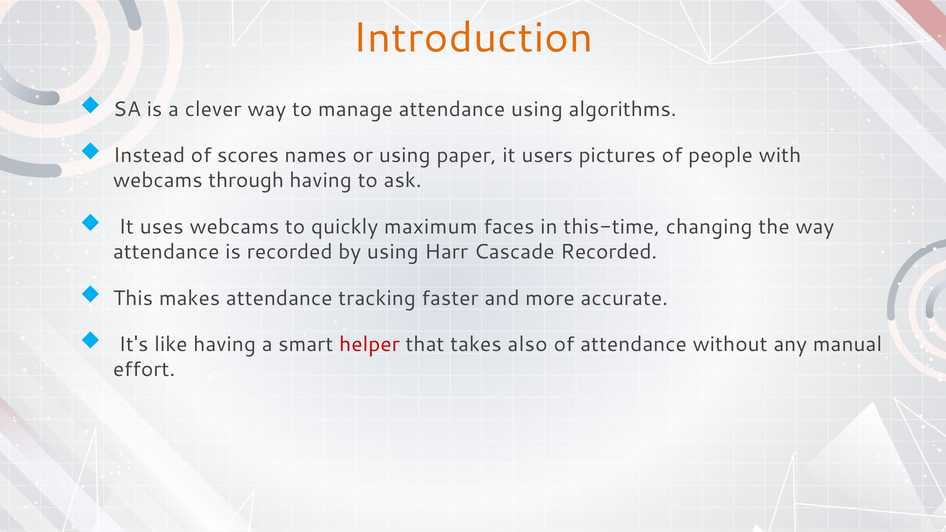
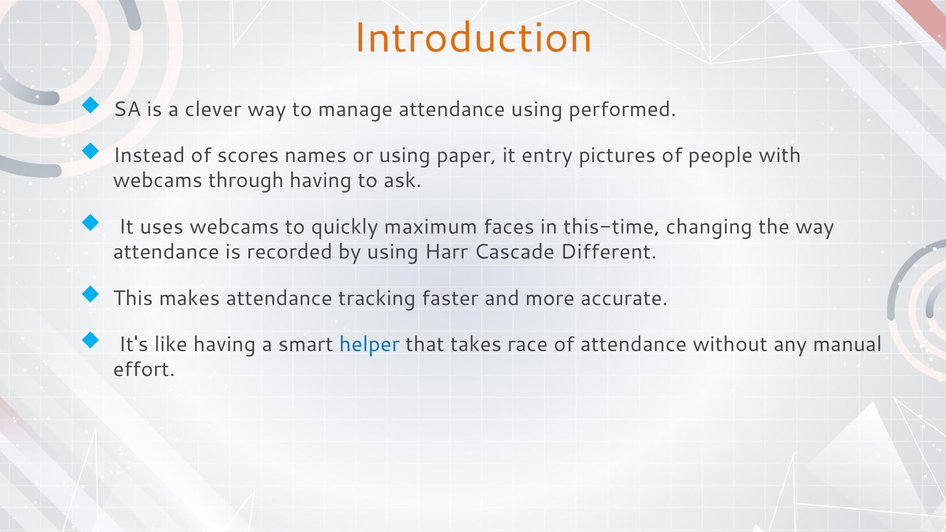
algorithms: algorithms -> performed (623, 109)
users: users -> entry (547, 155)
Cascade Recorded: Recorded -> Different (609, 252)
helper colour: red -> blue (369, 344)
also: also -> race (528, 344)
